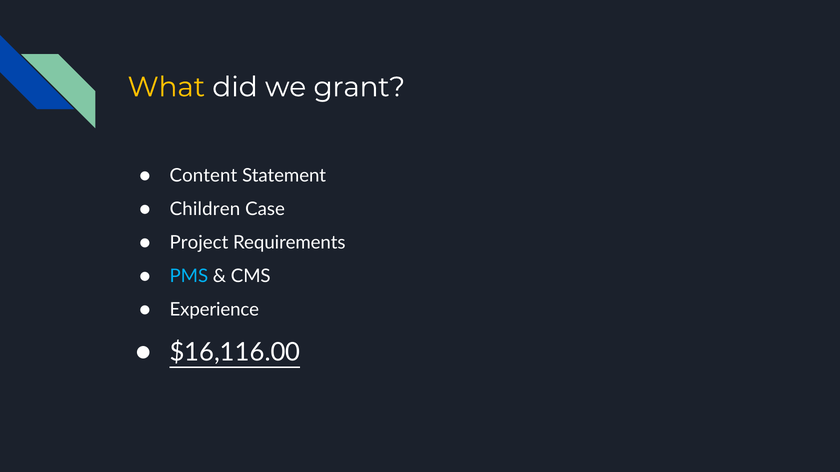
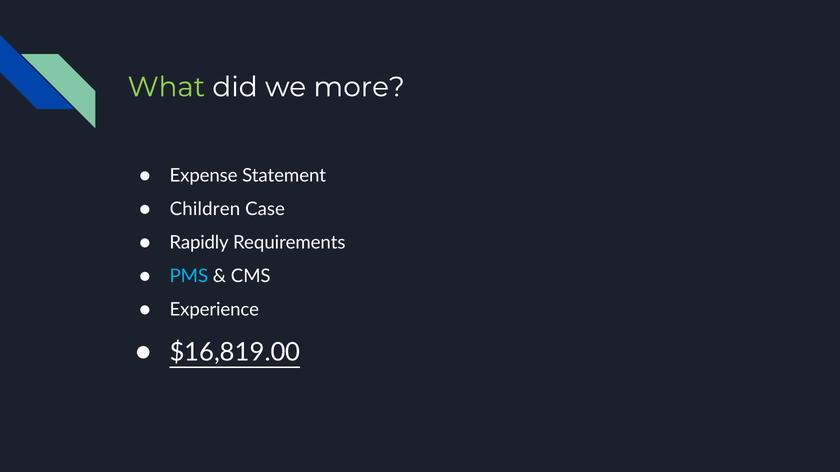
What colour: yellow -> light green (166, 87)
grant: grant -> more (359, 87)
Content: Content -> Expense (204, 176)
Project: Project -> Rapidly (199, 243)
$16,116.00: $16,116.00 -> $16,819.00 (235, 353)
